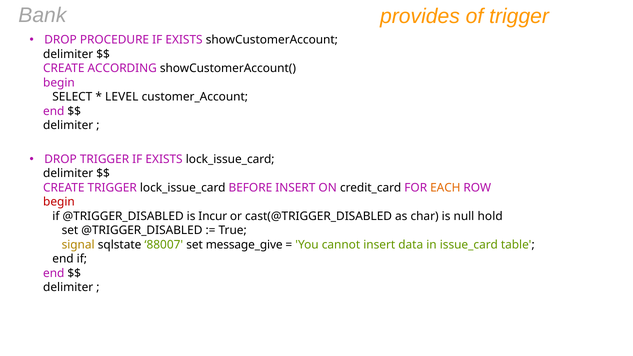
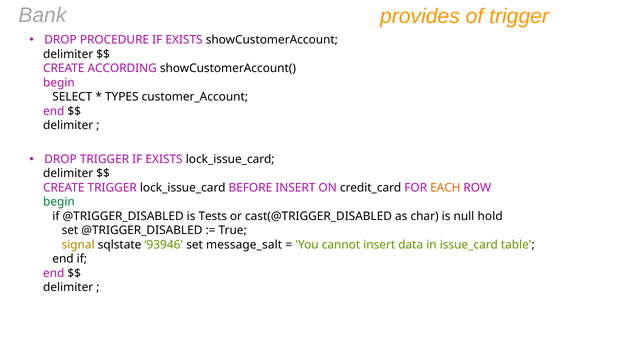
LEVEL: LEVEL -> TYPES (122, 97)
begin colour: red -> green (59, 202)
Incur: Incur -> Tests (213, 216)
88007: 88007 -> 93946 (164, 245)
message_give: message_give -> message_salt (244, 245)
